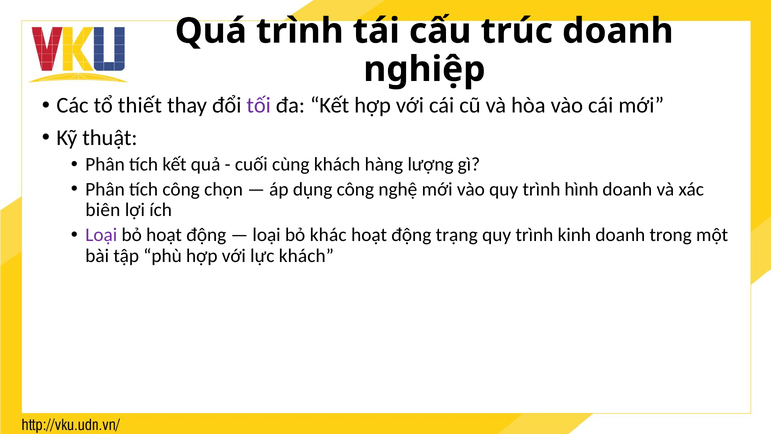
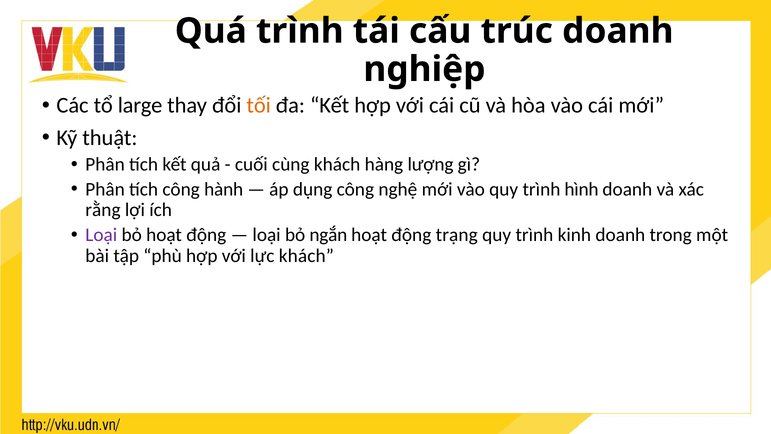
thiết: thiết -> large (140, 105)
tối colour: purple -> orange (259, 105)
chọn: chọn -> hành (224, 189)
biên: biên -> rằng (103, 210)
khác: khác -> ngắn (328, 235)
